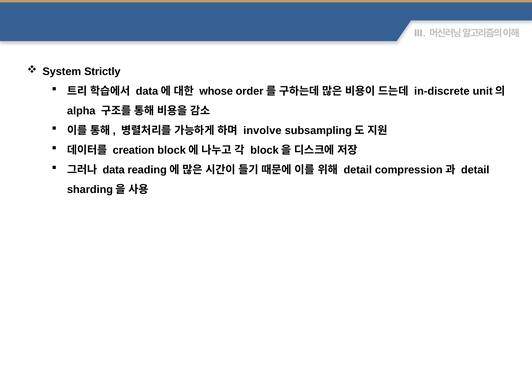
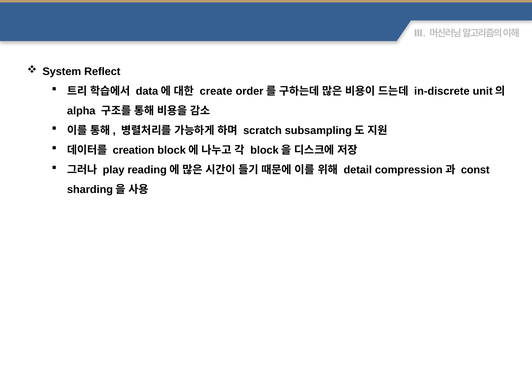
Strictly: Strictly -> Reflect (102, 71)
whose: whose -> create (216, 91)
involve: involve -> scratch (262, 130)
data: data -> play (114, 169)
detail: detail -> const (475, 169)
